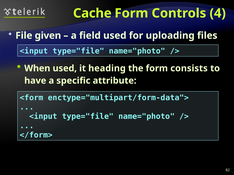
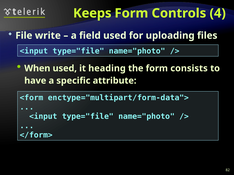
Cache: Cache -> Keeps (92, 13)
given: given -> write (48, 36)
